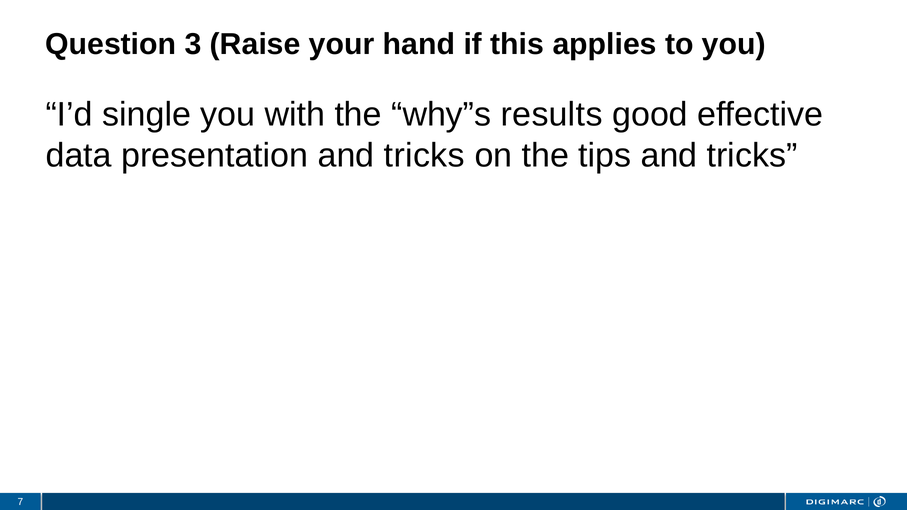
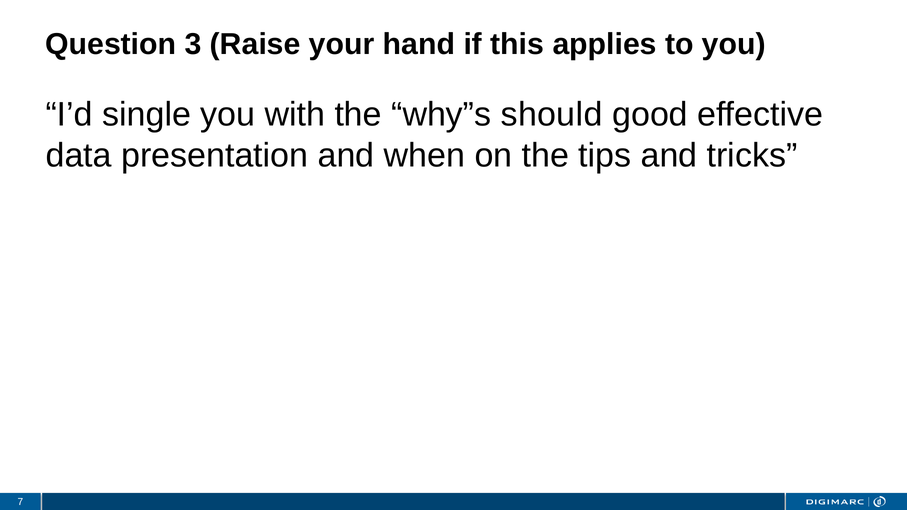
results: results -> should (552, 115)
presentation and tricks: tricks -> when (424, 156)
